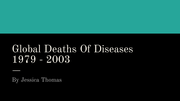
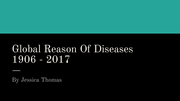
Deaths: Deaths -> Reason (60, 49)
1979: 1979 -> 1906 (24, 59)
2003: 2003 -> 2017 (58, 59)
